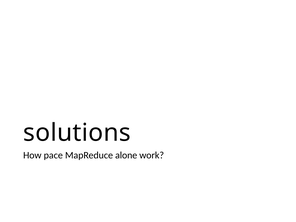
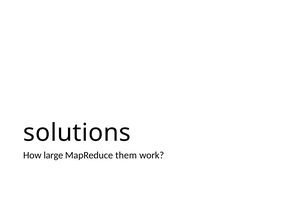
pace: pace -> large (53, 155)
alone: alone -> them (126, 155)
